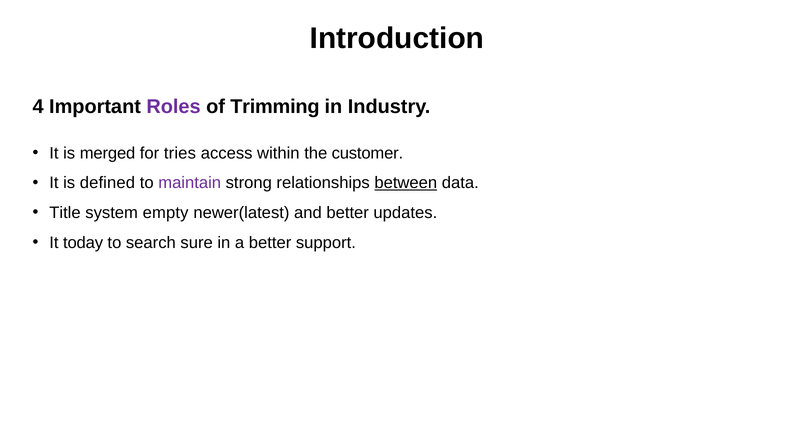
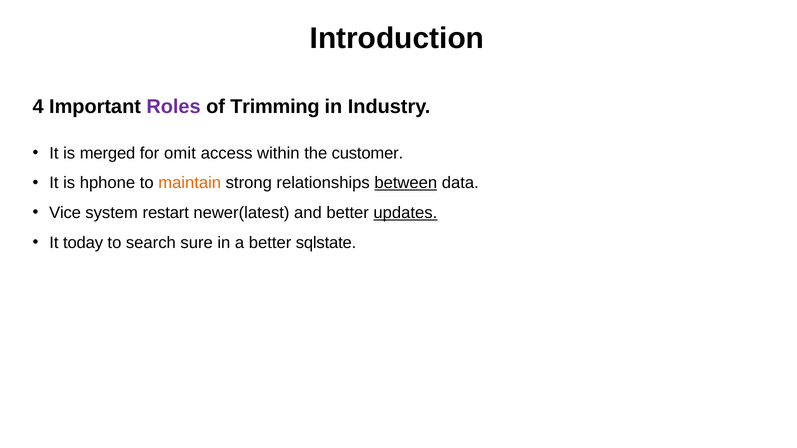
tries: tries -> omit (180, 153)
defined: defined -> hphone (107, 183)
maintain colour: purple -> orange (190, 183)
Title: Title -> Vice (65, 213)
empty: empty -> restart (166, 213)
updates underline: none -> present (405, 213)
support: support -> sqlstate (326, 243)
